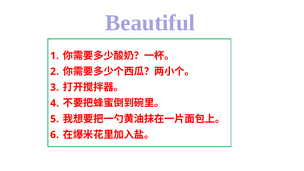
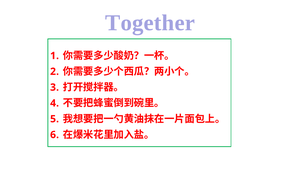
Beautiful: Beautiful -> Together (150, 23)
